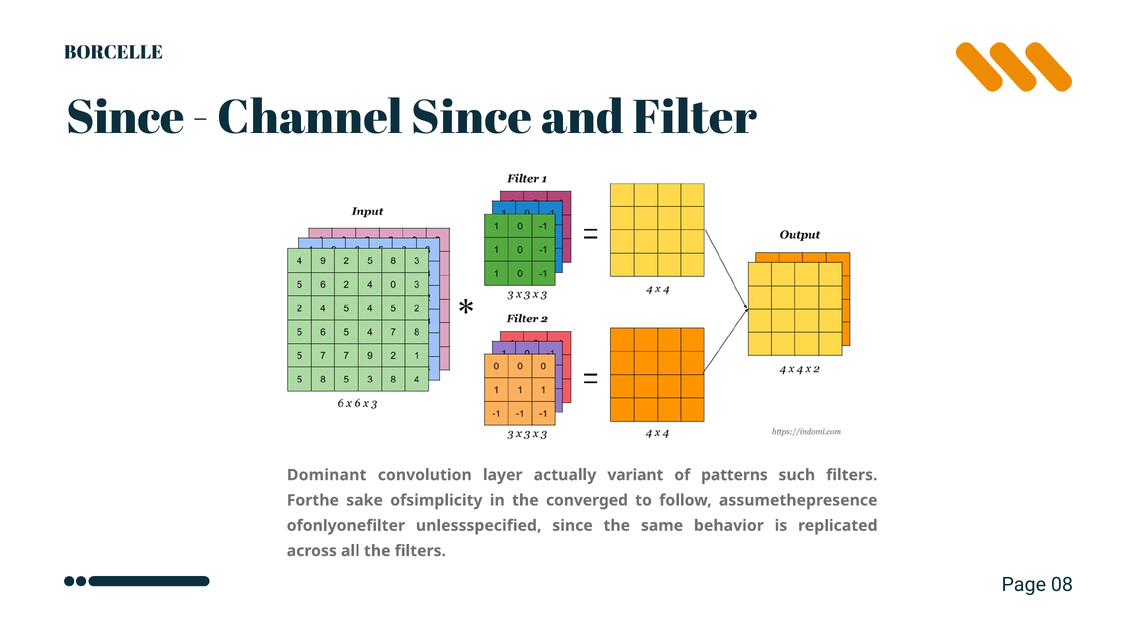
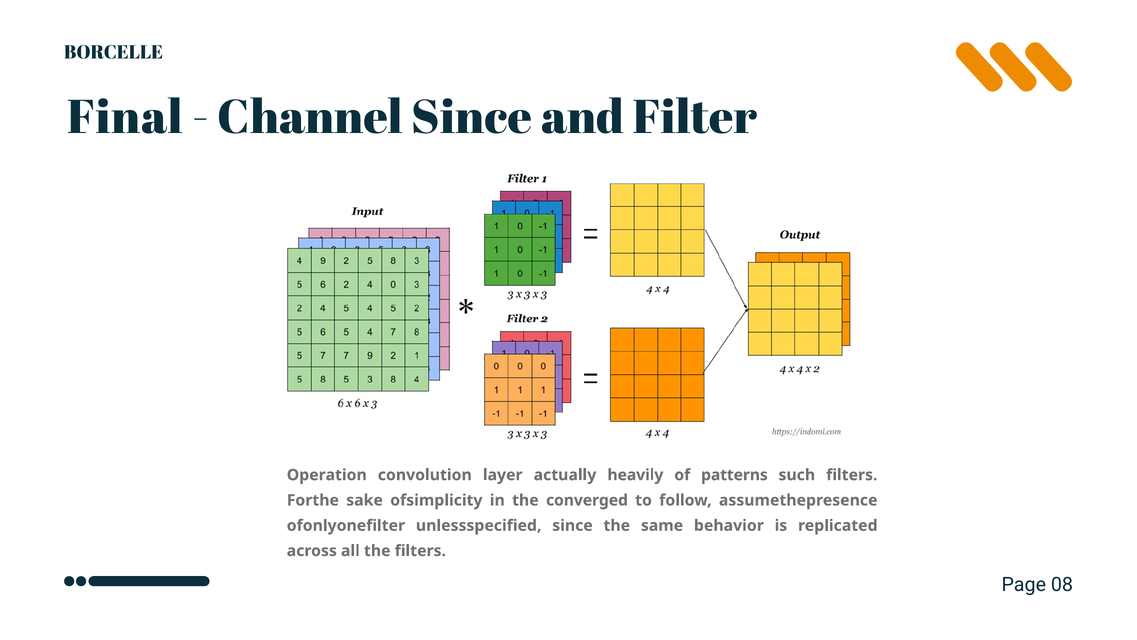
Since: Since -> Final (125, 117)
Dominant: Dominant -> Operation (327, 475)
variant: variant -> heavily (635, 475)
